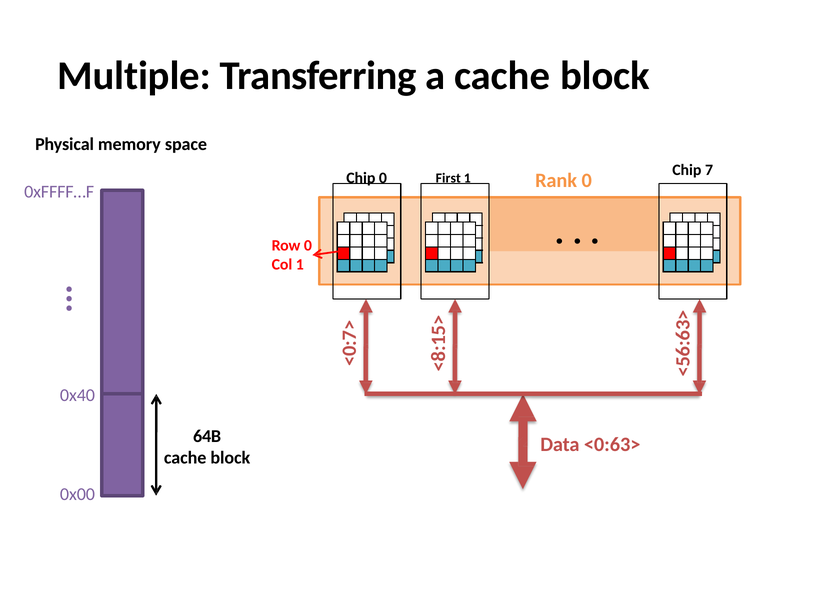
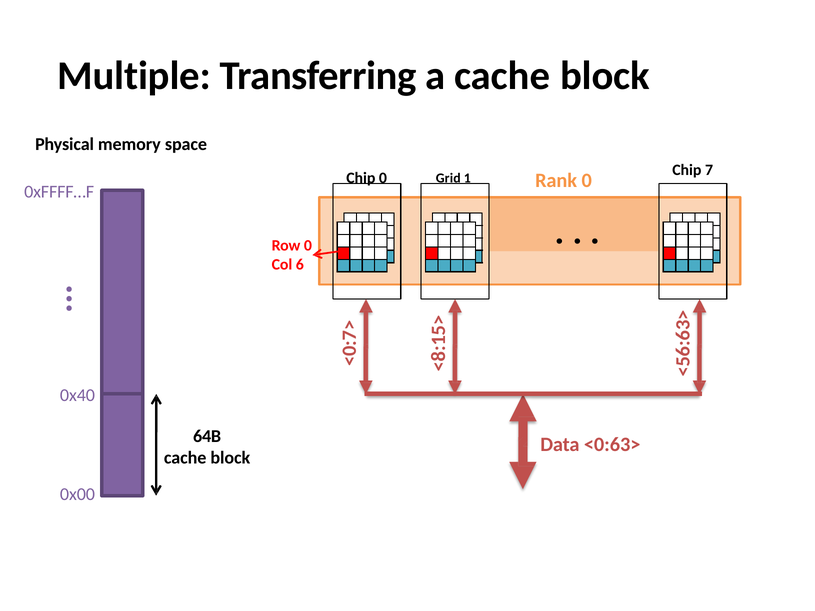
First: First -> Grid (448, 178)
Col 1: 1 -> 6 (300, 264)
